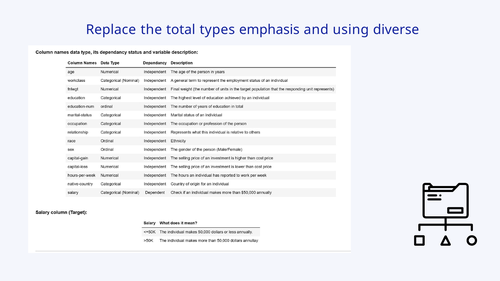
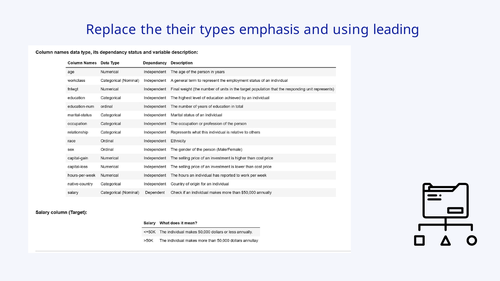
total: total -> their (181, 30)
diverse: diverse -> leading (396, 30)
